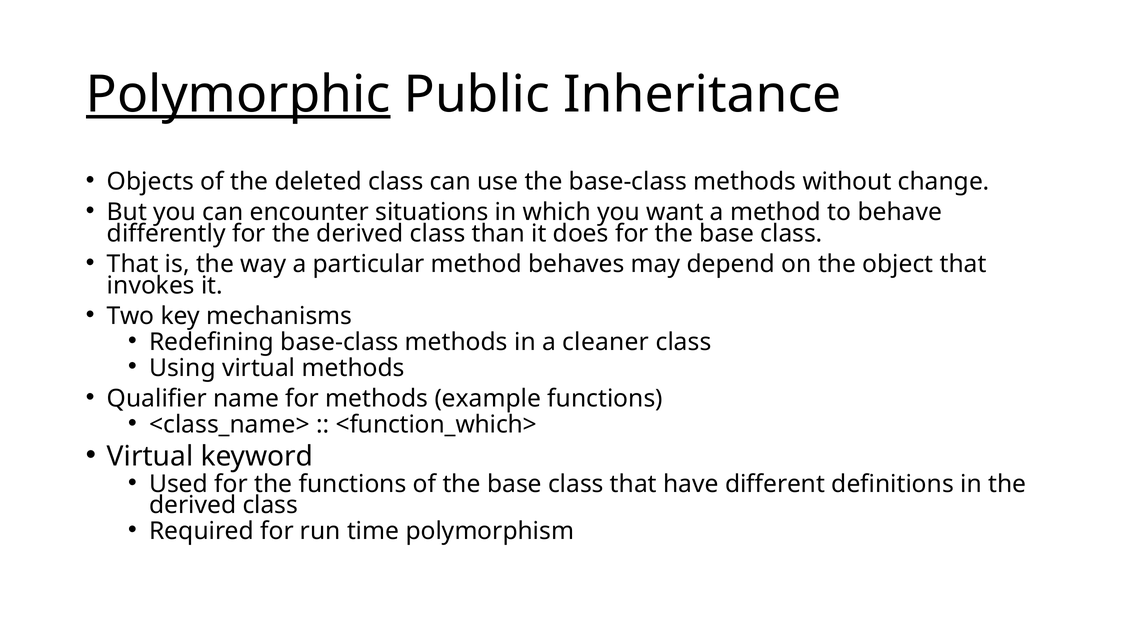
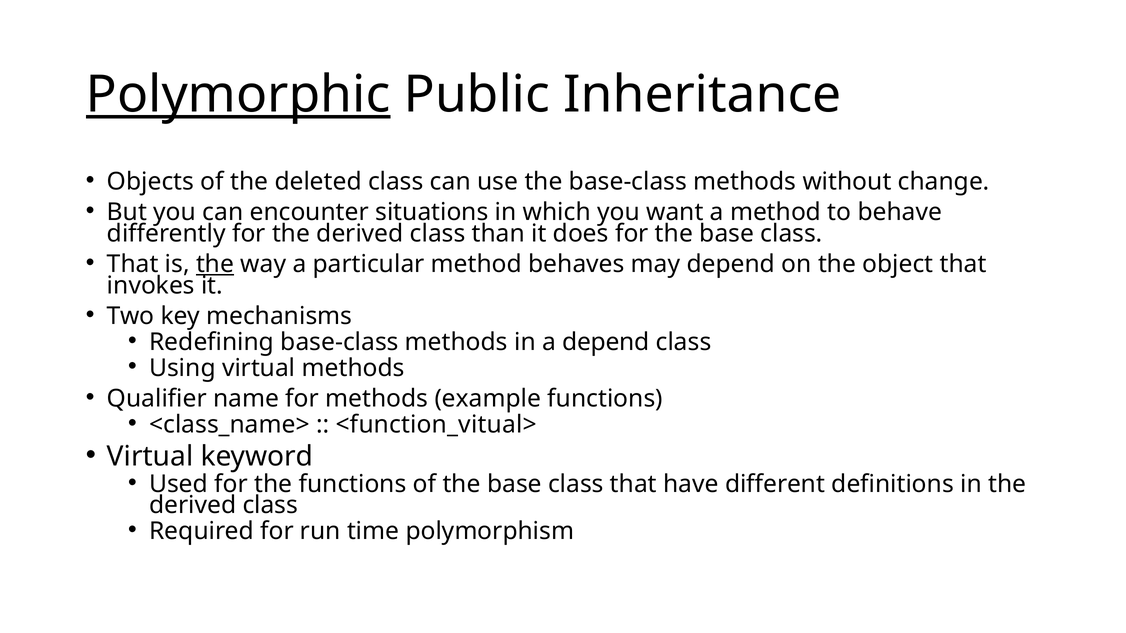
the underline: none -> present (215, 264)
a cleaner: cleaner -> depend (606, 342)
<function_which>: <function_which> -> <function_vitual> (436, 425)
